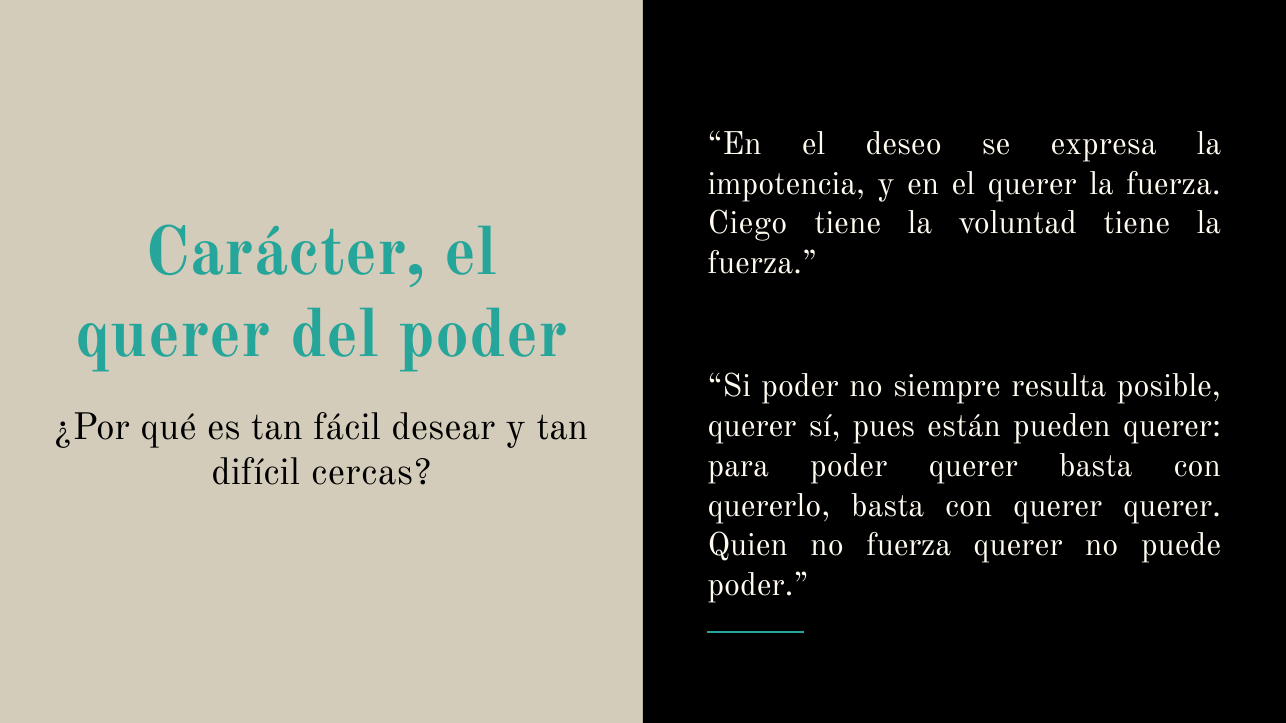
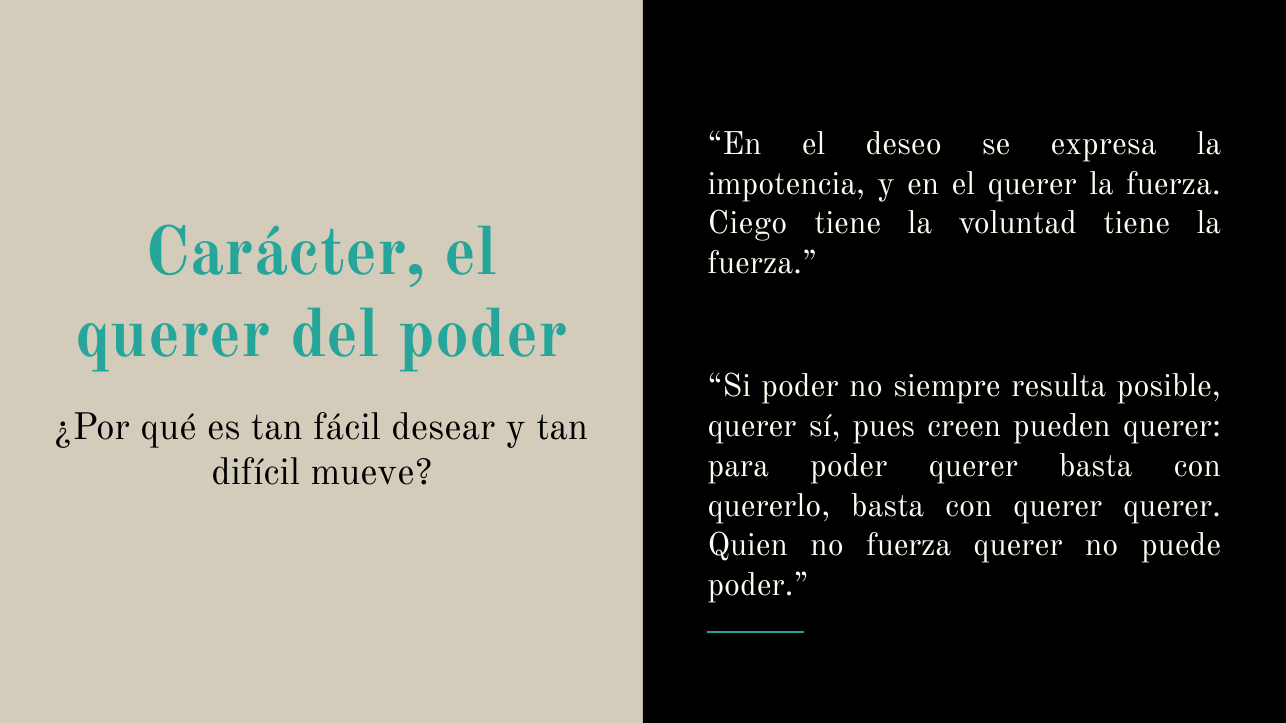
están: están -> creen (964, 426)
cercas: cercas -> mueve (371, 472)
